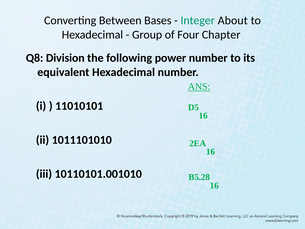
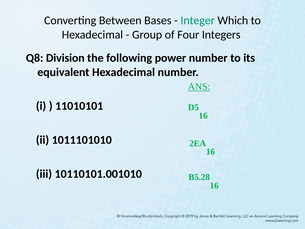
About: About -> Which (233, 20)
Chapter: Chapter -> Integers (221, 35)
